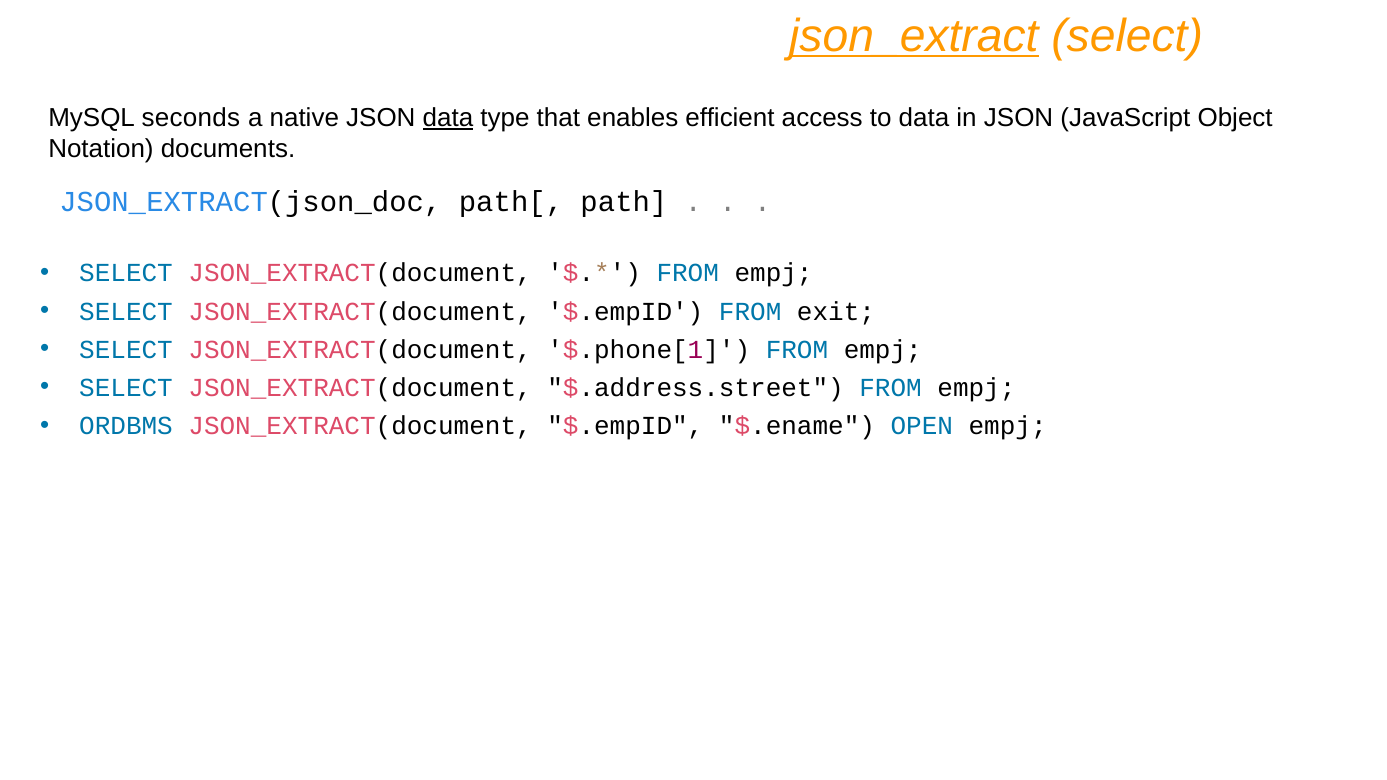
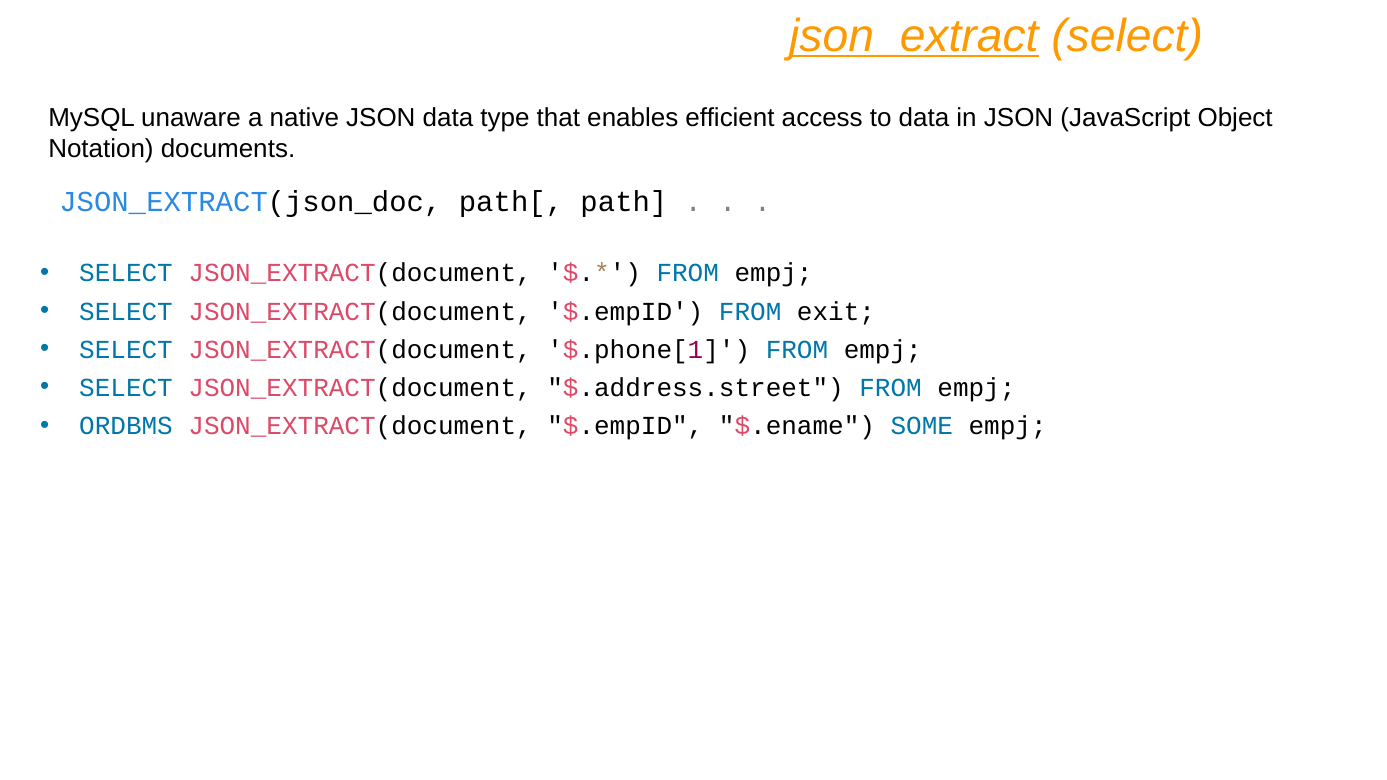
seconds: seconds -> unaware (191, 118)
data underline: present -> none (448, 118)
OPEN: OPEN -> SOME (922, 426)
